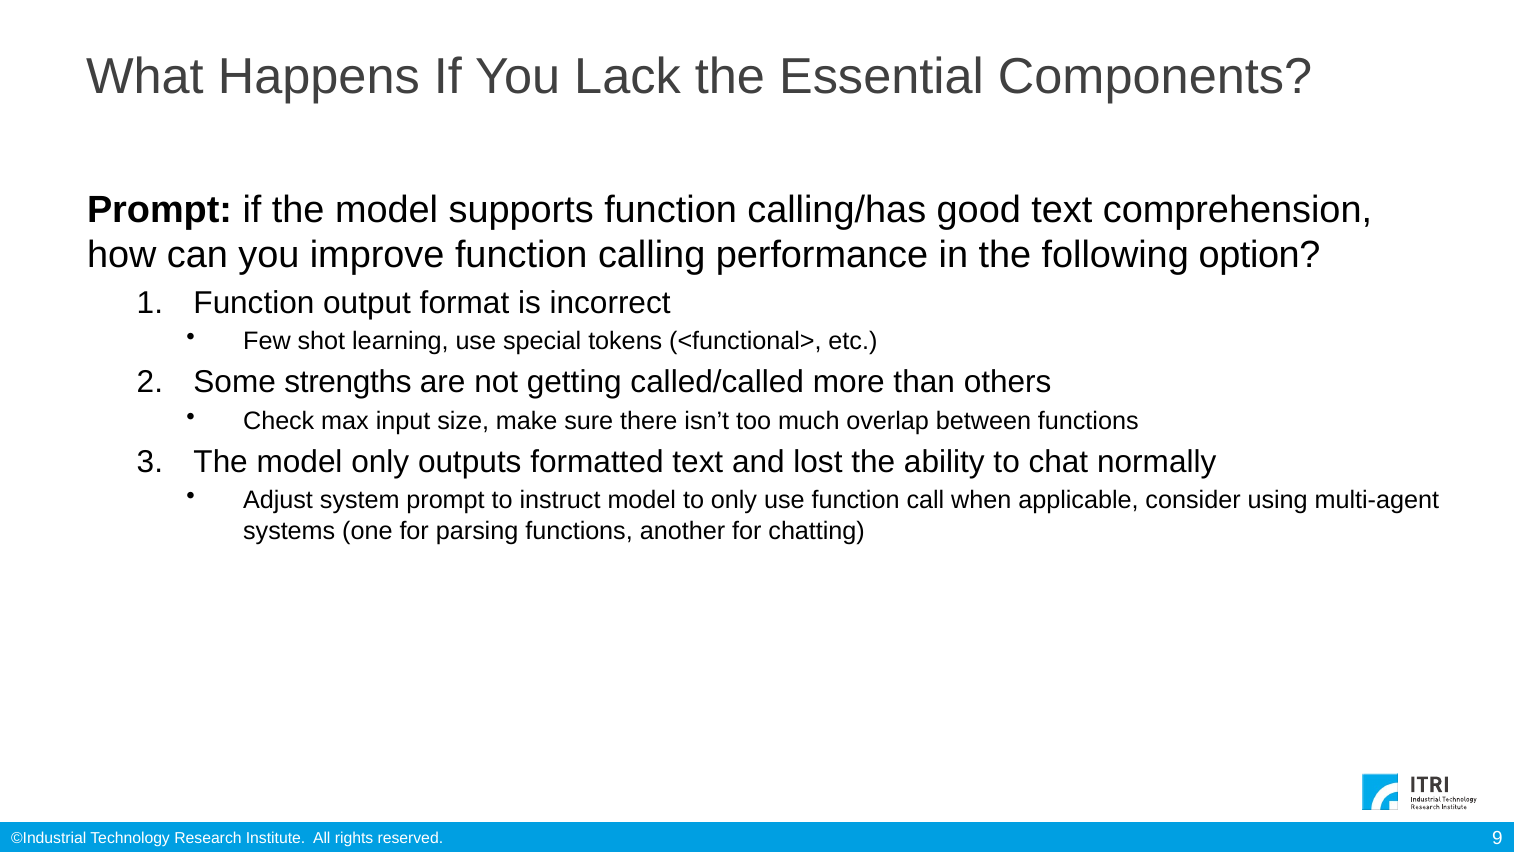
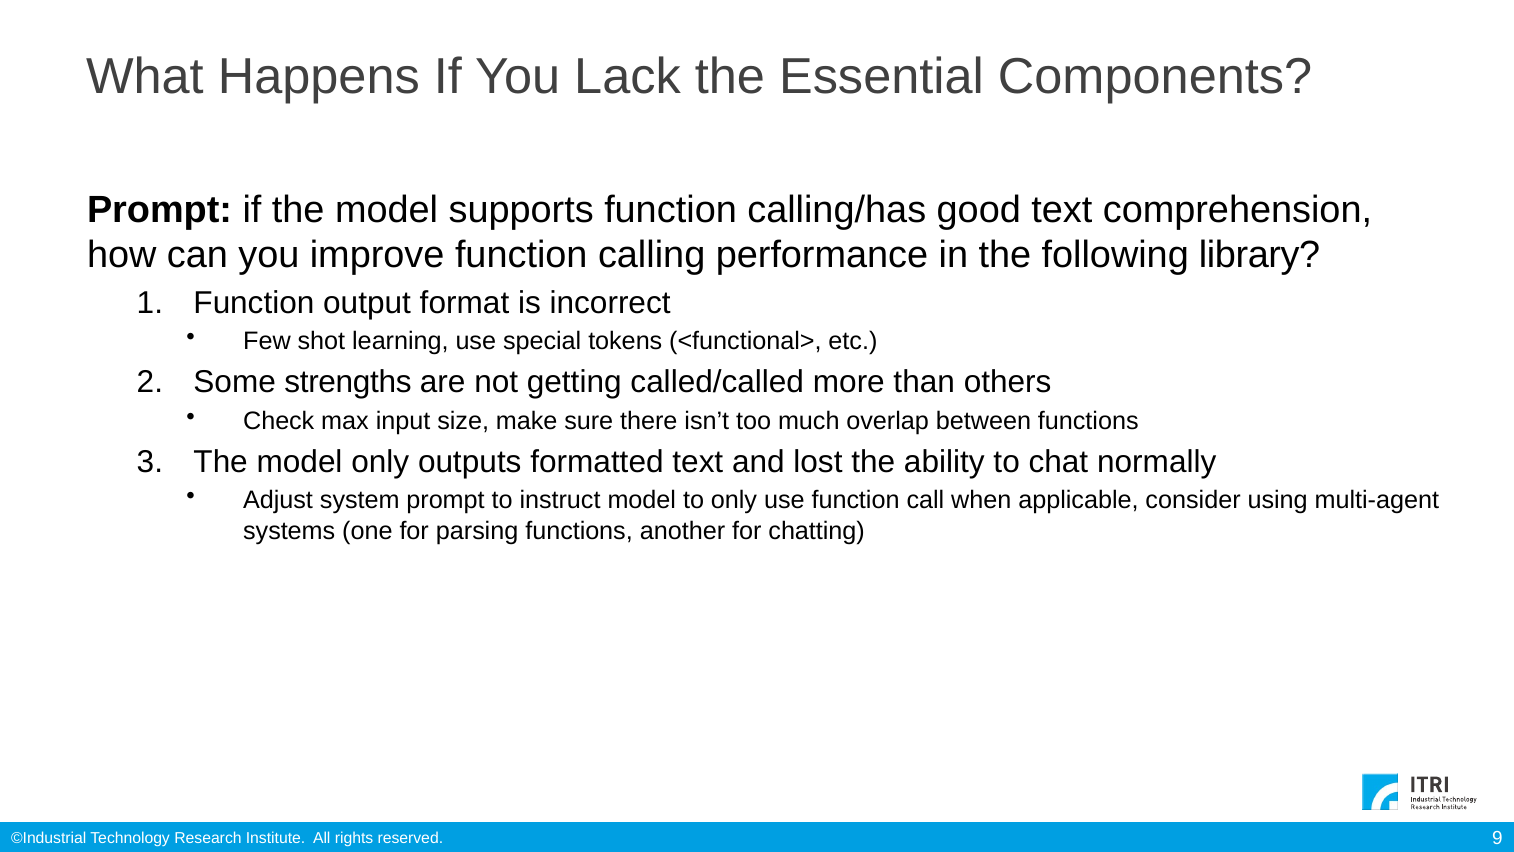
option: option -> library (1260, 255)
